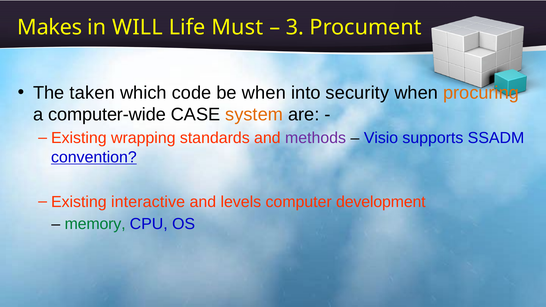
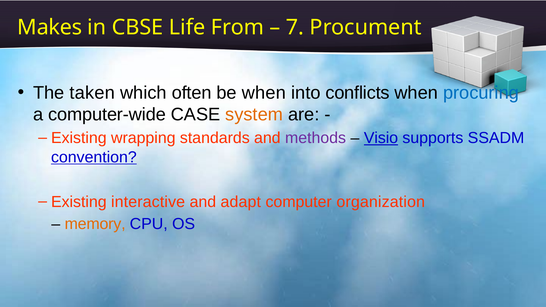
WILL: WILL -> CBSE (138, 27)
Must: Must -> From (237, 27)
3: 3 -> 7 (295, 27)
code: code -> often (192, 93)
security: security -> conflicts (358, 93)
procuring colour: orange -> blue (481, 93)
Visio underline: none -> present (381, 138)
levels: levels -> adapt (241, 202)
development: development -> organization (381, 202)
memory colour: green -> orange (95, 224)
